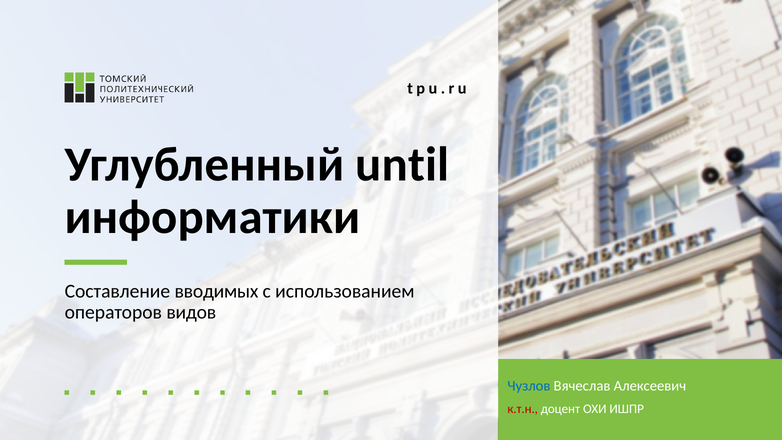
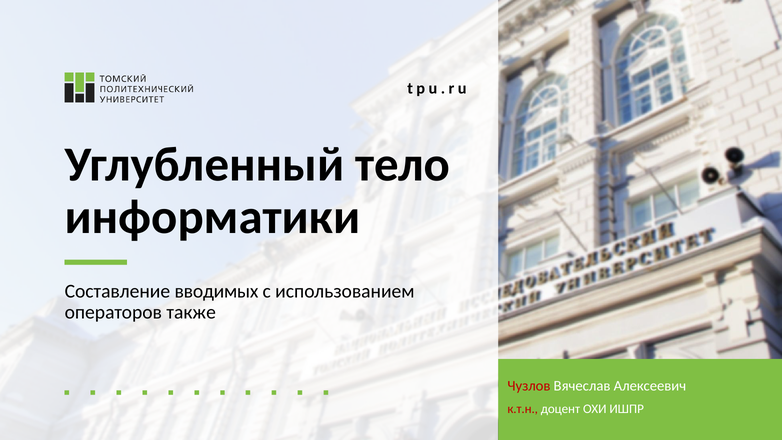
until: until -> тело (403, 164)
видов: видов -> также (191, 312)
Чузлов colour: blue -> red (529, 386)
